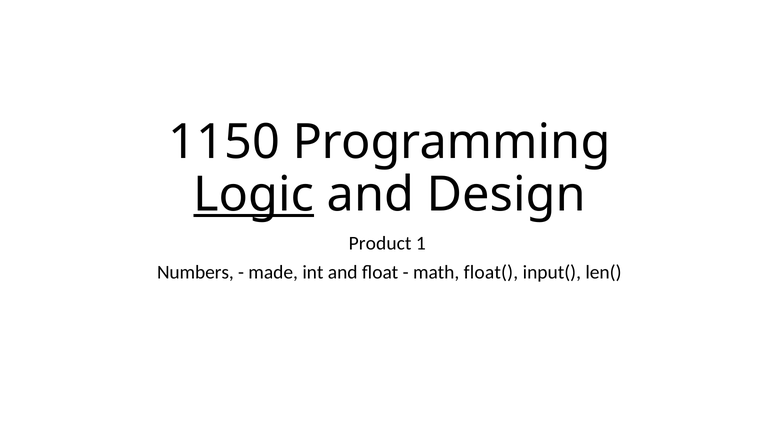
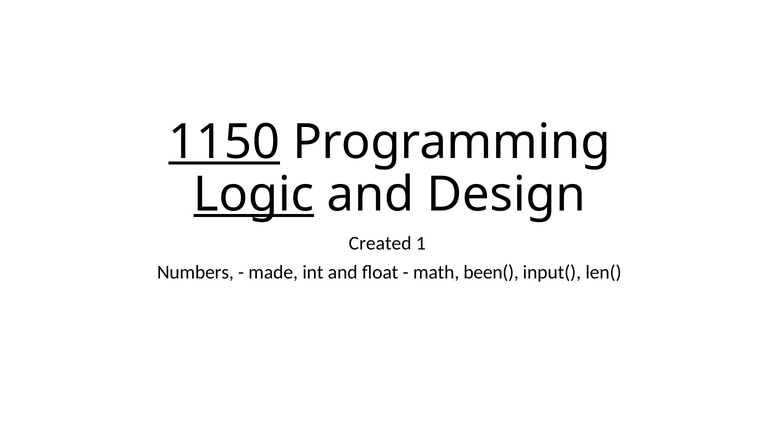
1150 underline: none -> present (224, 142)
Product: Product -> Created (380, 243)
float(: float( -> been( (491, 273)
